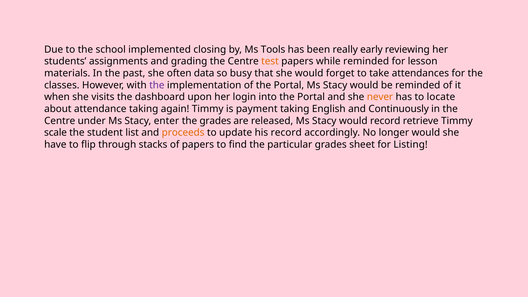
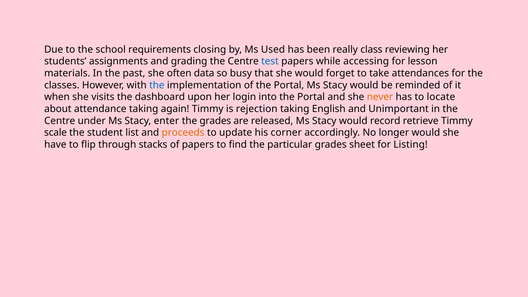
implemented: implemented -> requirements (160, 49)
Tools: Tools -> Used (273, 49)
early: early -> class (371, 49)
test colour: orange -> blue (270, 61)
while reminded: reminded -> accessing (366, 61)
the colour: purple -> blue (157, 85)
payment: payment -> rejection (257, 109)
Continuously: Continuously -> Unimportant (399, 109)
his record: record -> corner (286, 133)
